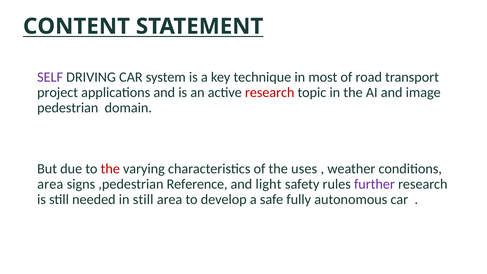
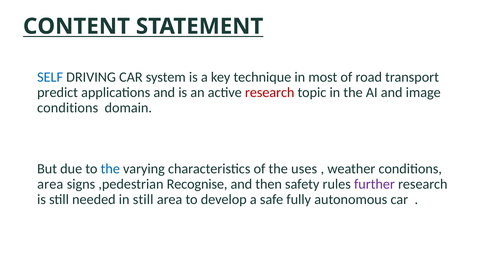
SELF colour: purple -> blue (50, 77)
project: project -> predict (58, 92)
pedestrian: pedestrian -> conditions (68, 108)
the colour: red -> blue (110, 169)
Reference: Reference -> Recognise (197, 184)
light: light -> then (269, 184)
